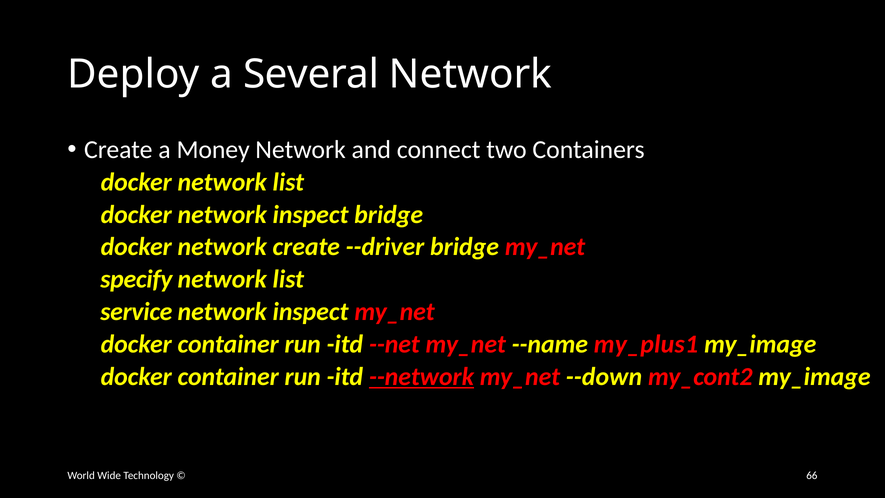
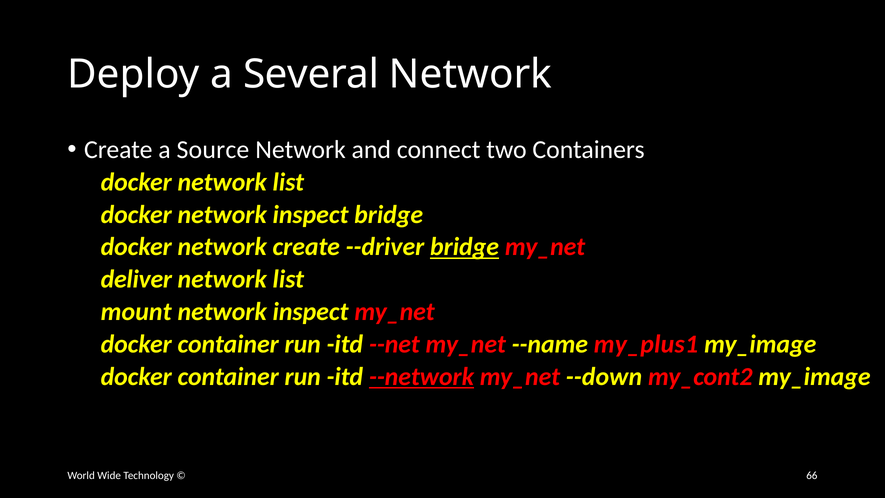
Money: Money -> Source (213, 150)
bridge underline: none -> present (465, 247)
specify: specify -> deliver (136, 279)
service: service -> mount (136, 312)
